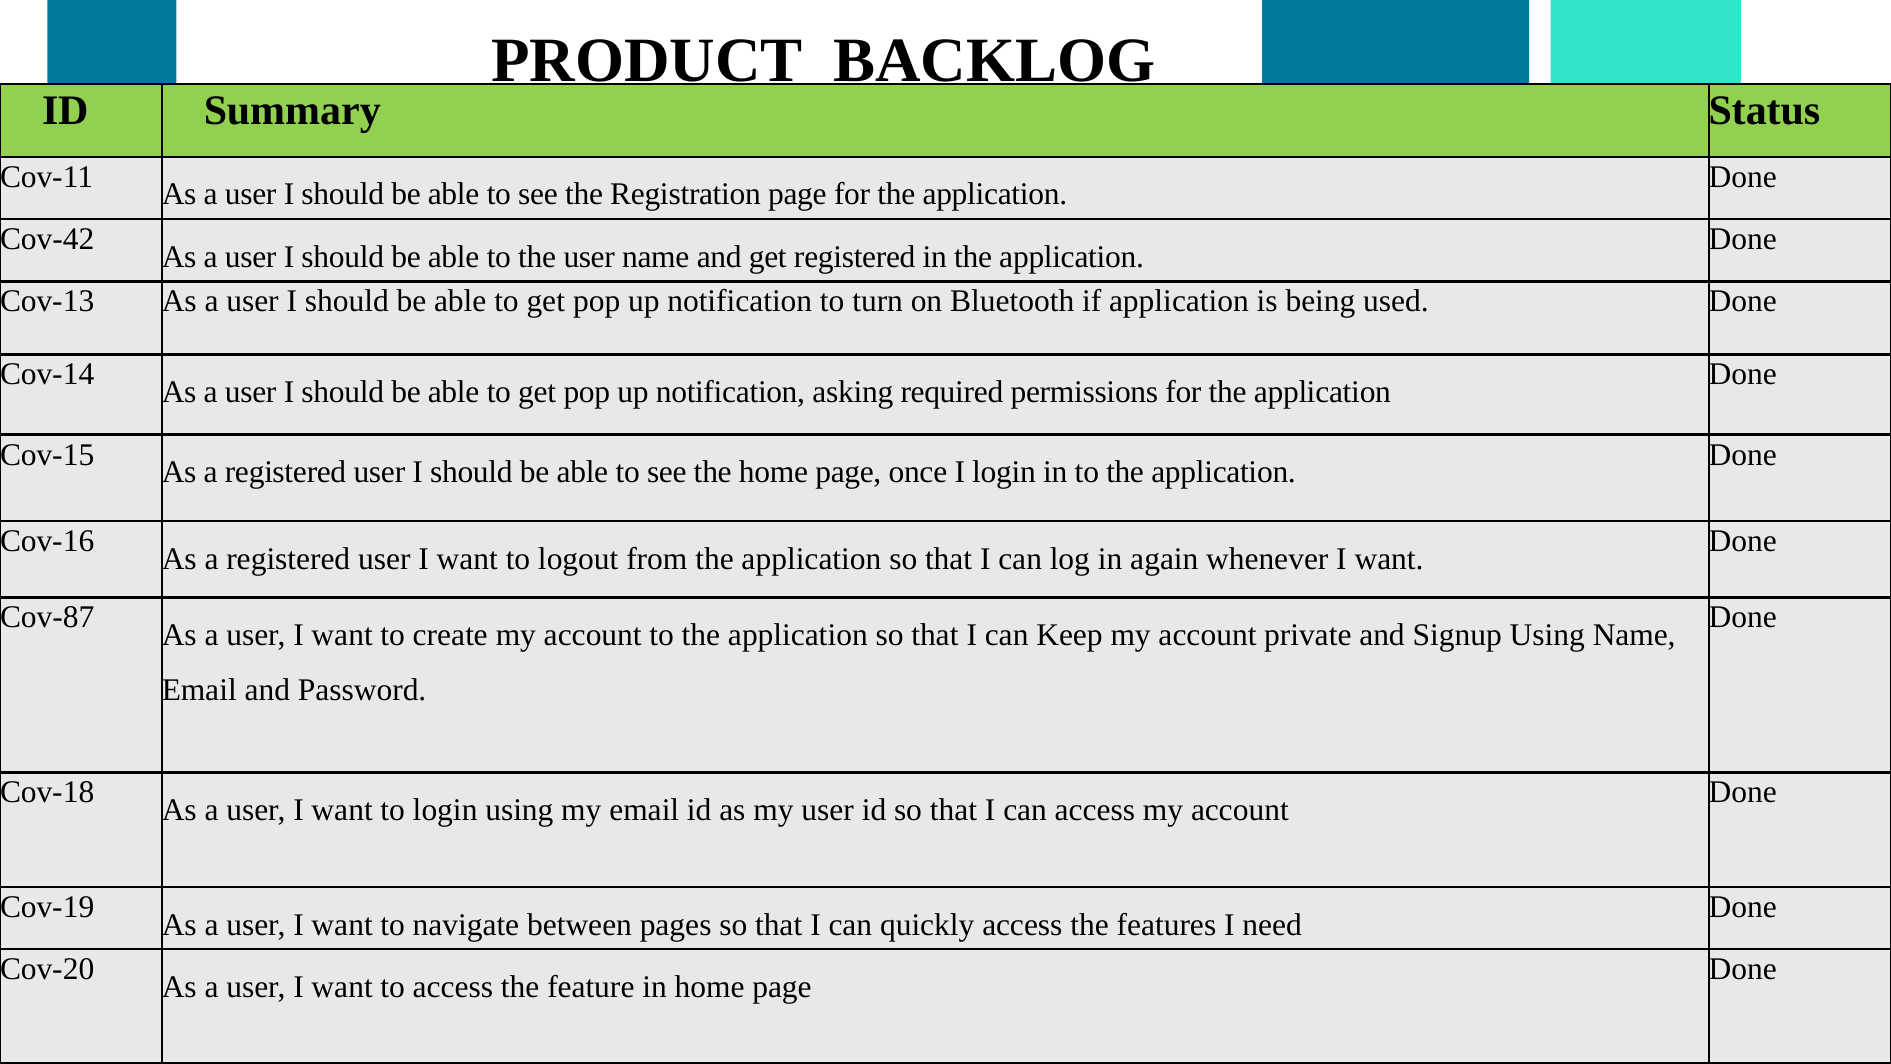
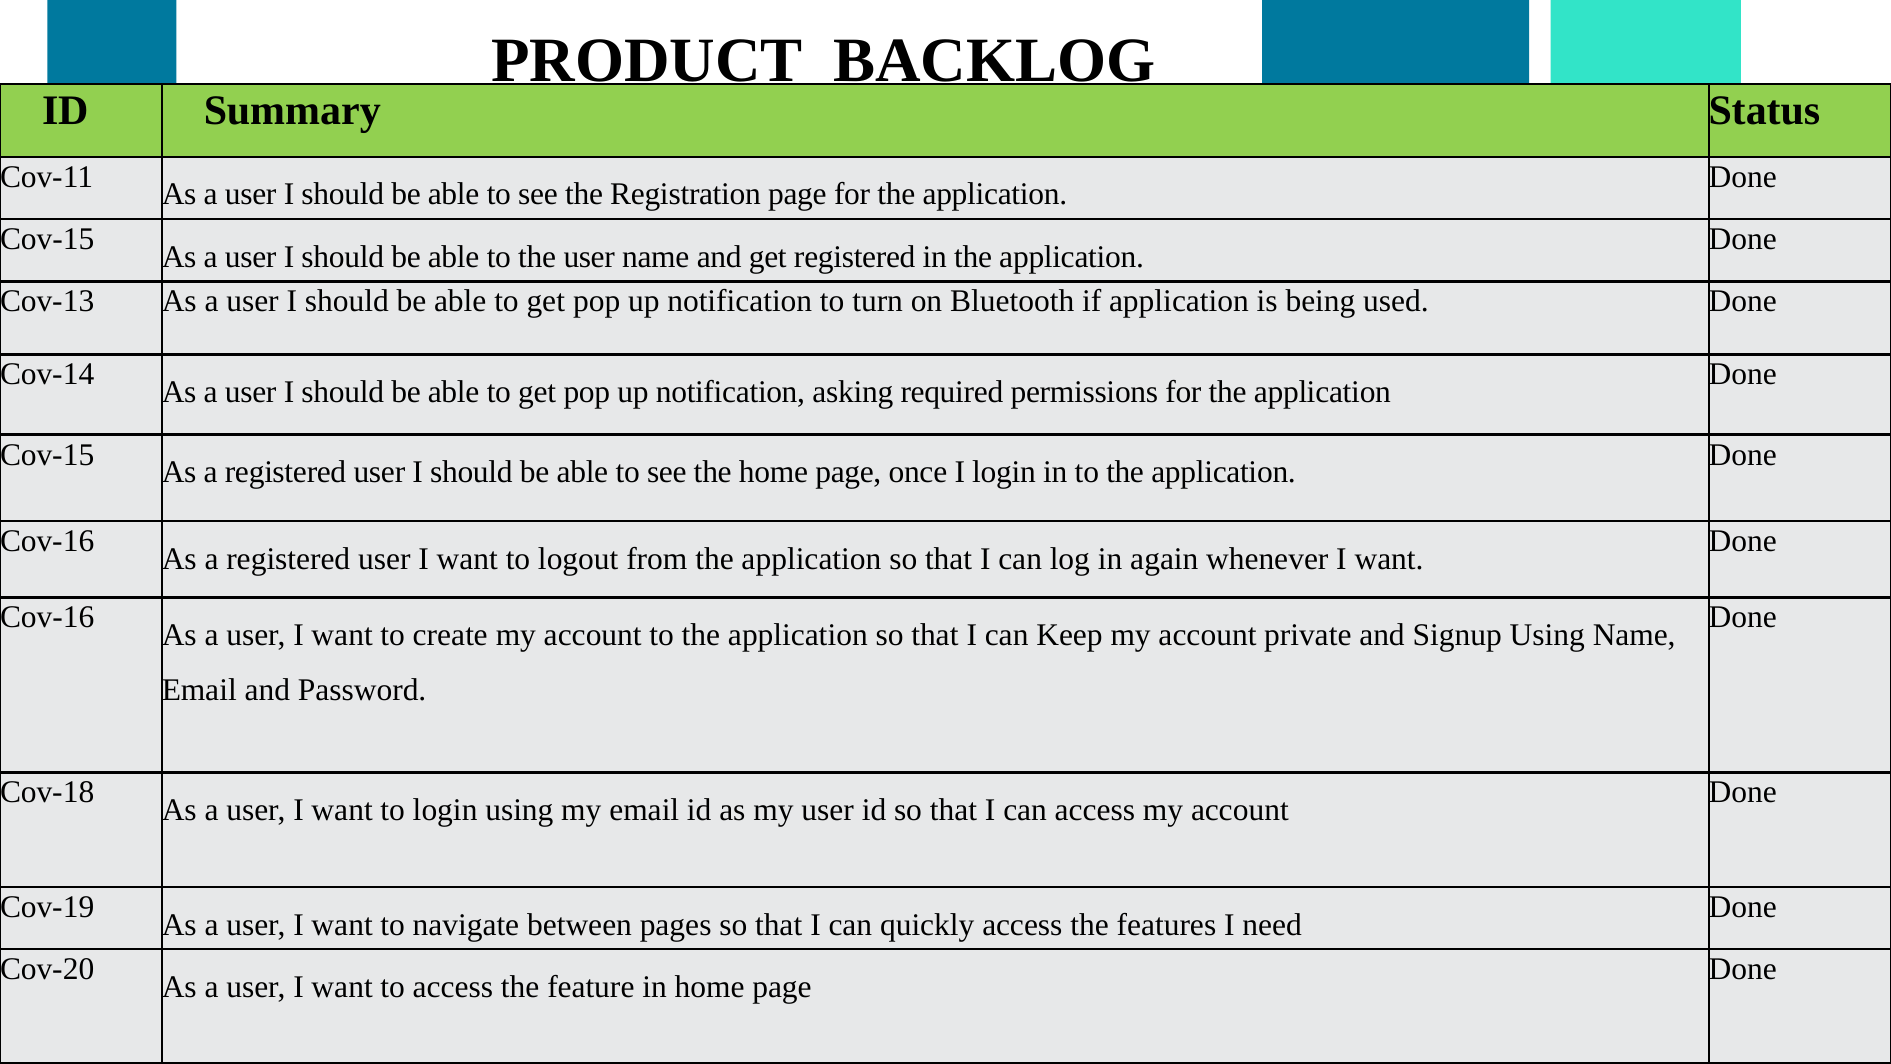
Cov-42: Cov-42 -> Cov-15 (47, 239)
Cov-87: Cov-87 -> Cov-16 (47, 617)
